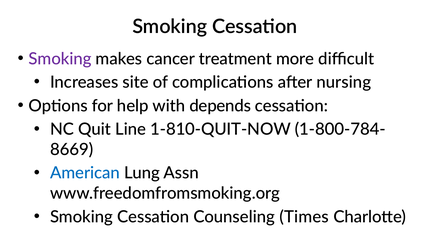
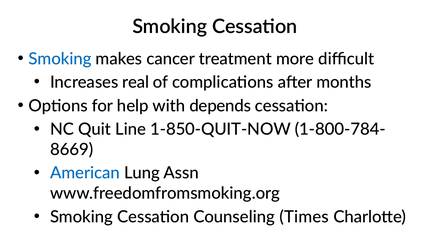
Smoking colour: purple -> blue (60, 59)
site: site -> real (136, 82)
nursing: nursing -> months (344, 82)
1-810-QUIT-NOW: 1-810-QUIT-NOW -> 1-850-QUIT-NOW (221, 129)
